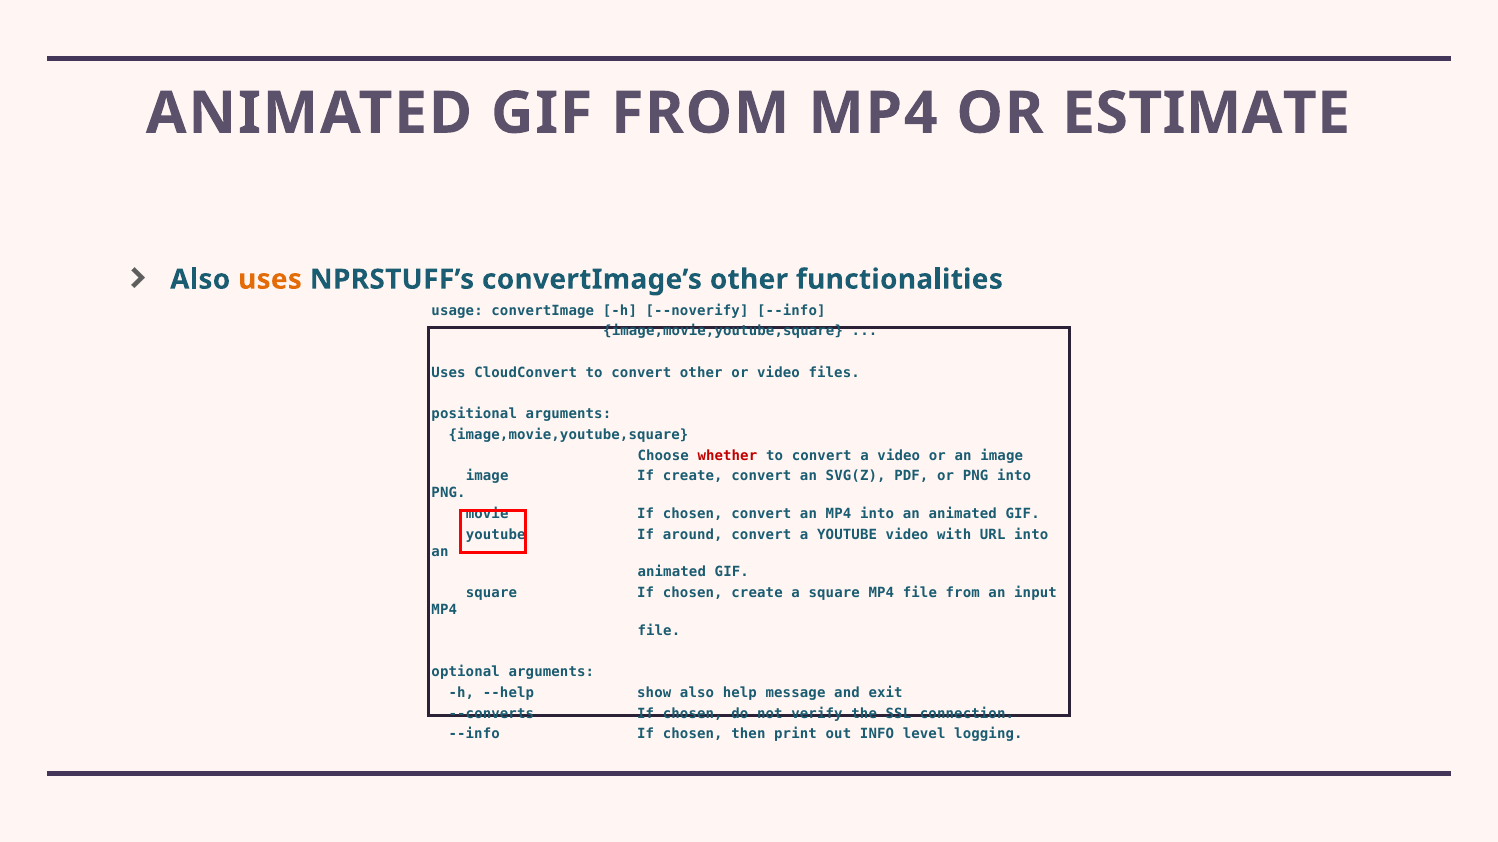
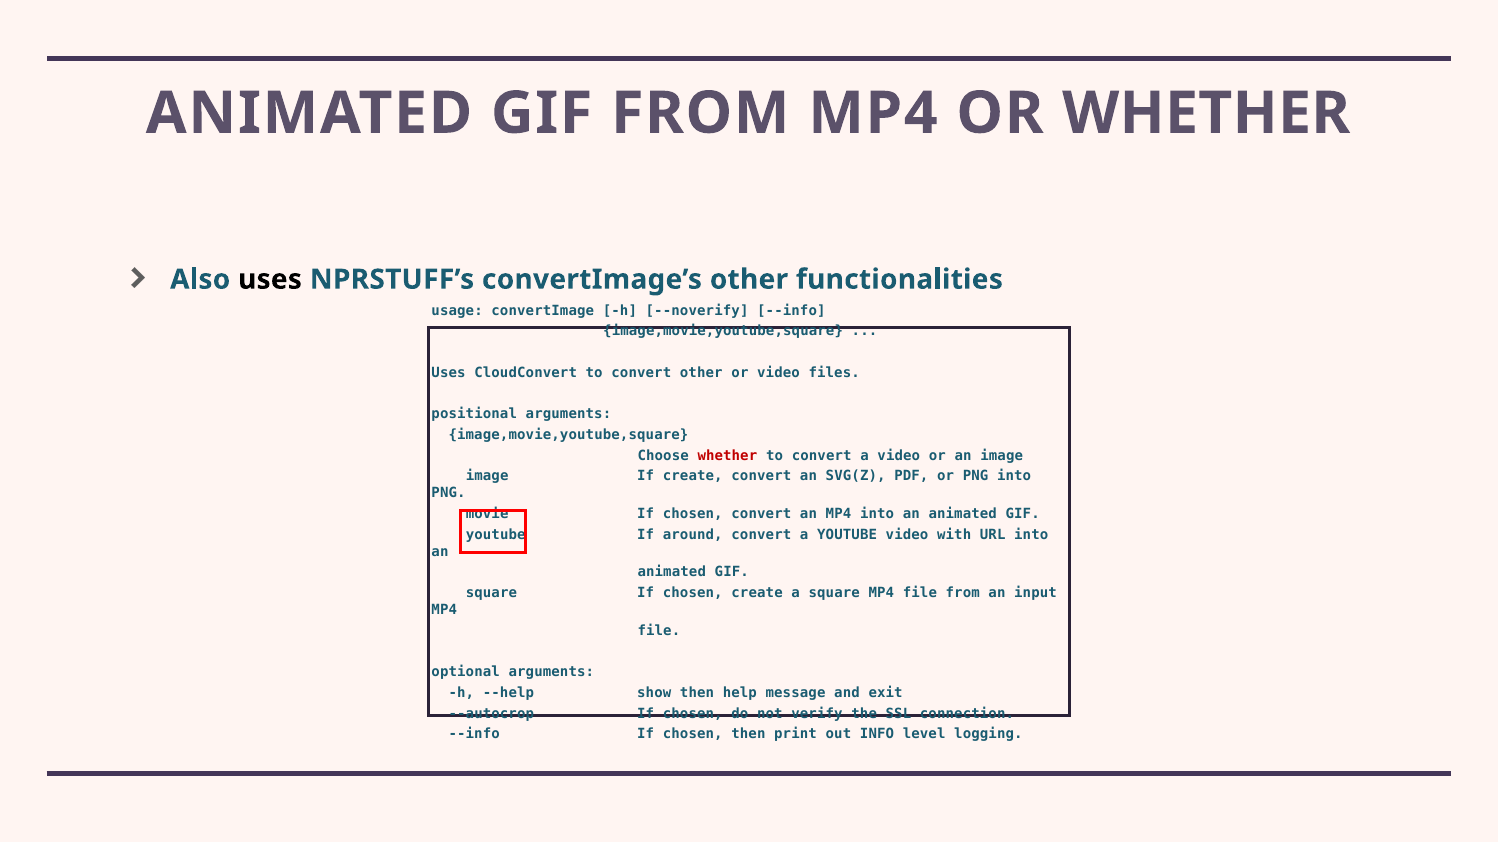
OR ESTIMATE: ESTIMATE -> WHETHER (1206, 113)
uses colour: orange -> black (270, 280)
show also: also -> then (697, 693)
--converts: --converts -> --autocrop (491, 714)
